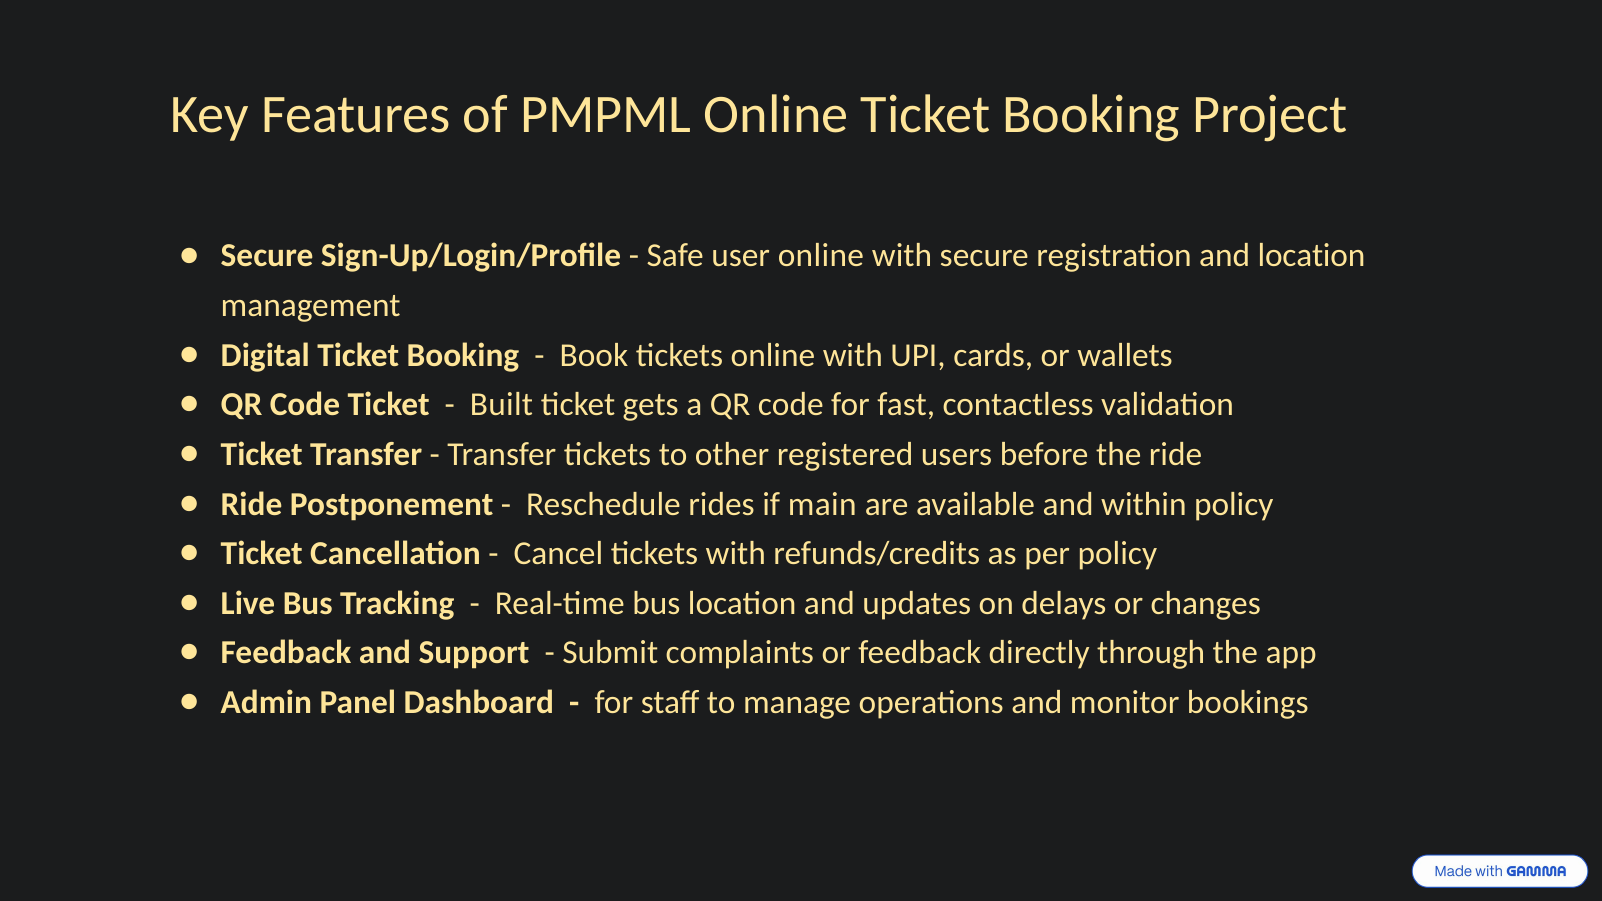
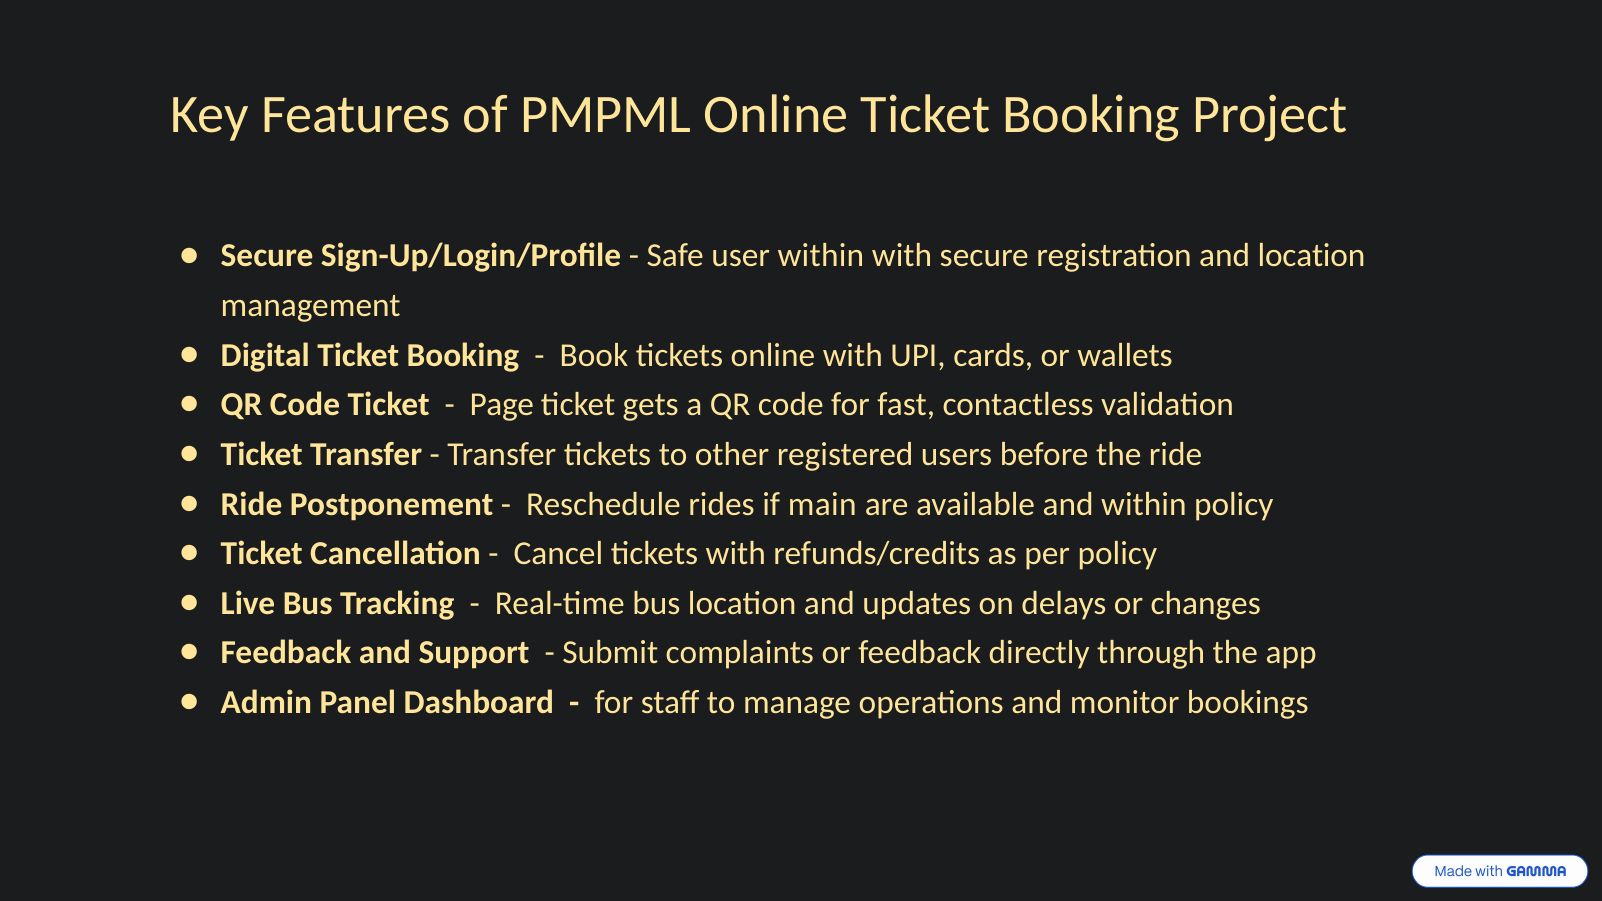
user online: online -> within (821, 256)
Built: Built -> Page (502, 405)
